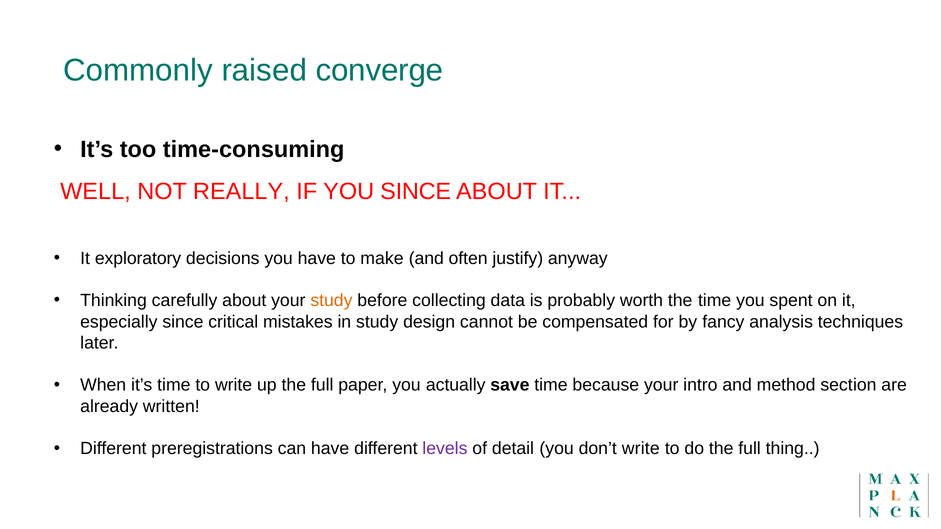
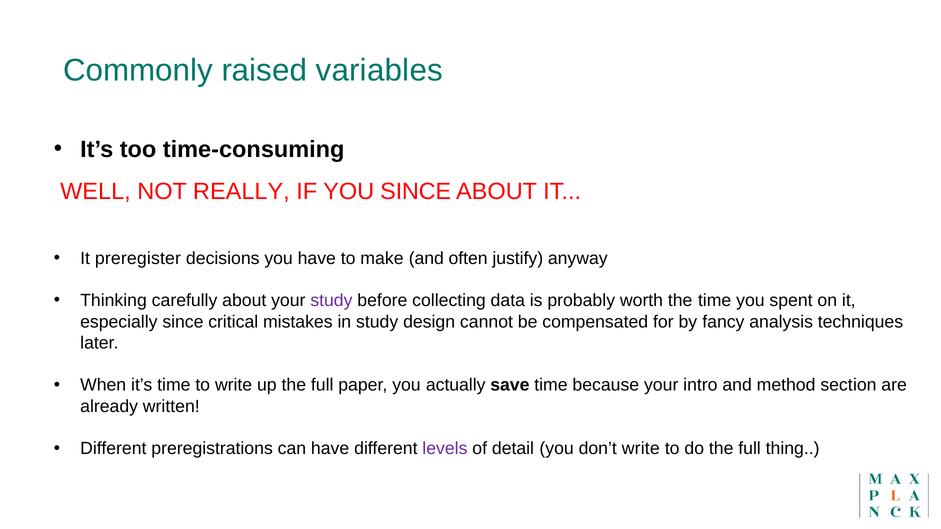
converge: converge -> variables (379, 70)
exploratory: exploratory -> preregister (138, 258)
study colour: orange -> purple (331, 301)
